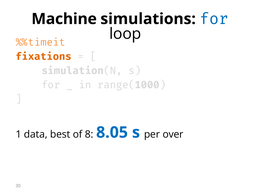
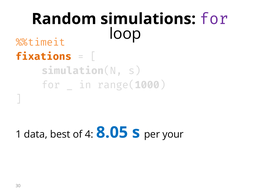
Machine: Machine -> Random (64, 19)
for colour: blue -> purple (214, 19)
8: 8 -> 4 (89, 134)
over: over -> your (173, 134)
